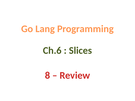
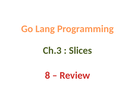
Ch.6: Ch.6 -> Ch.3 (52, 51)
